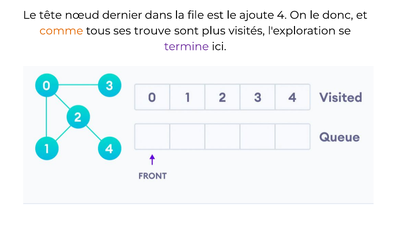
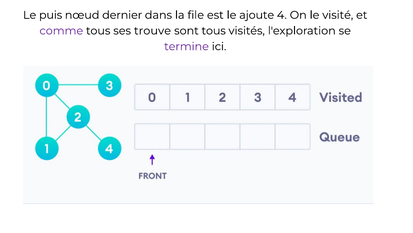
tête: tête -> puis (51, 15)
donc: donc -> visité (338, 15)
comme colour: orange -> purple (61, 31)
sont plus: plus -> tous (214, 31)
